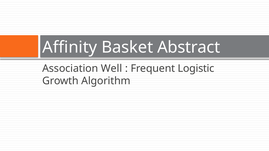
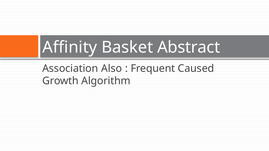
Well: Well -> Also (112, 69)
Logistic: Logistic -> Caused (196, 69)
